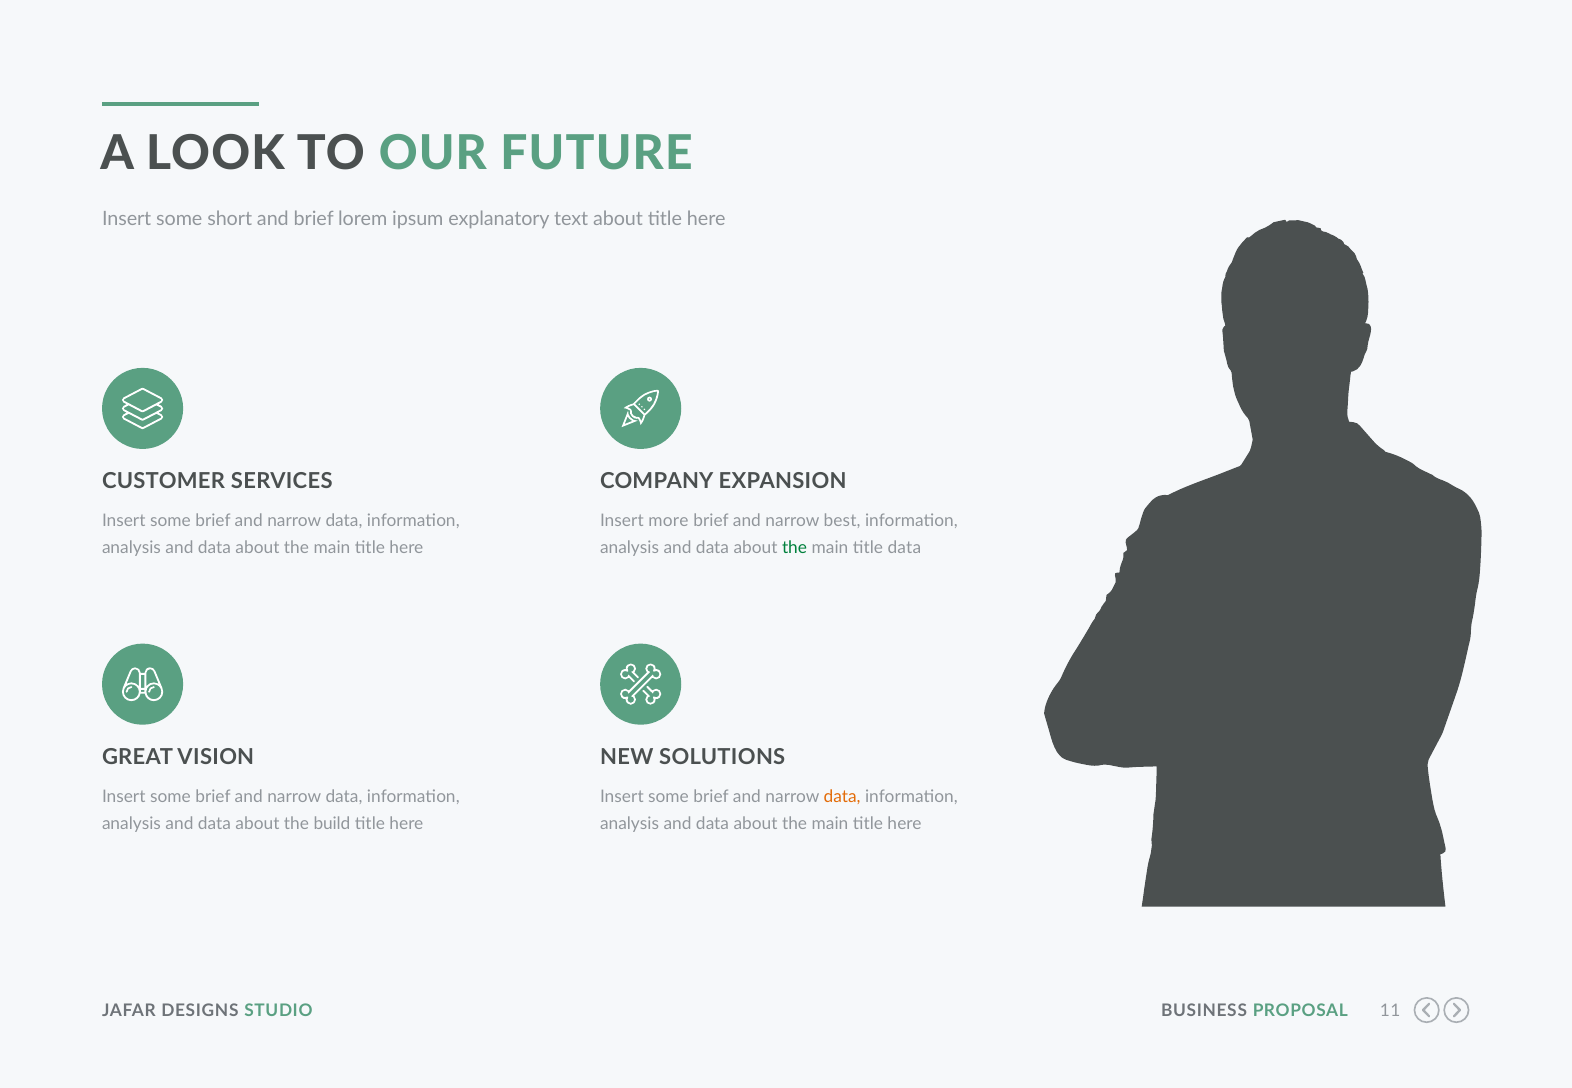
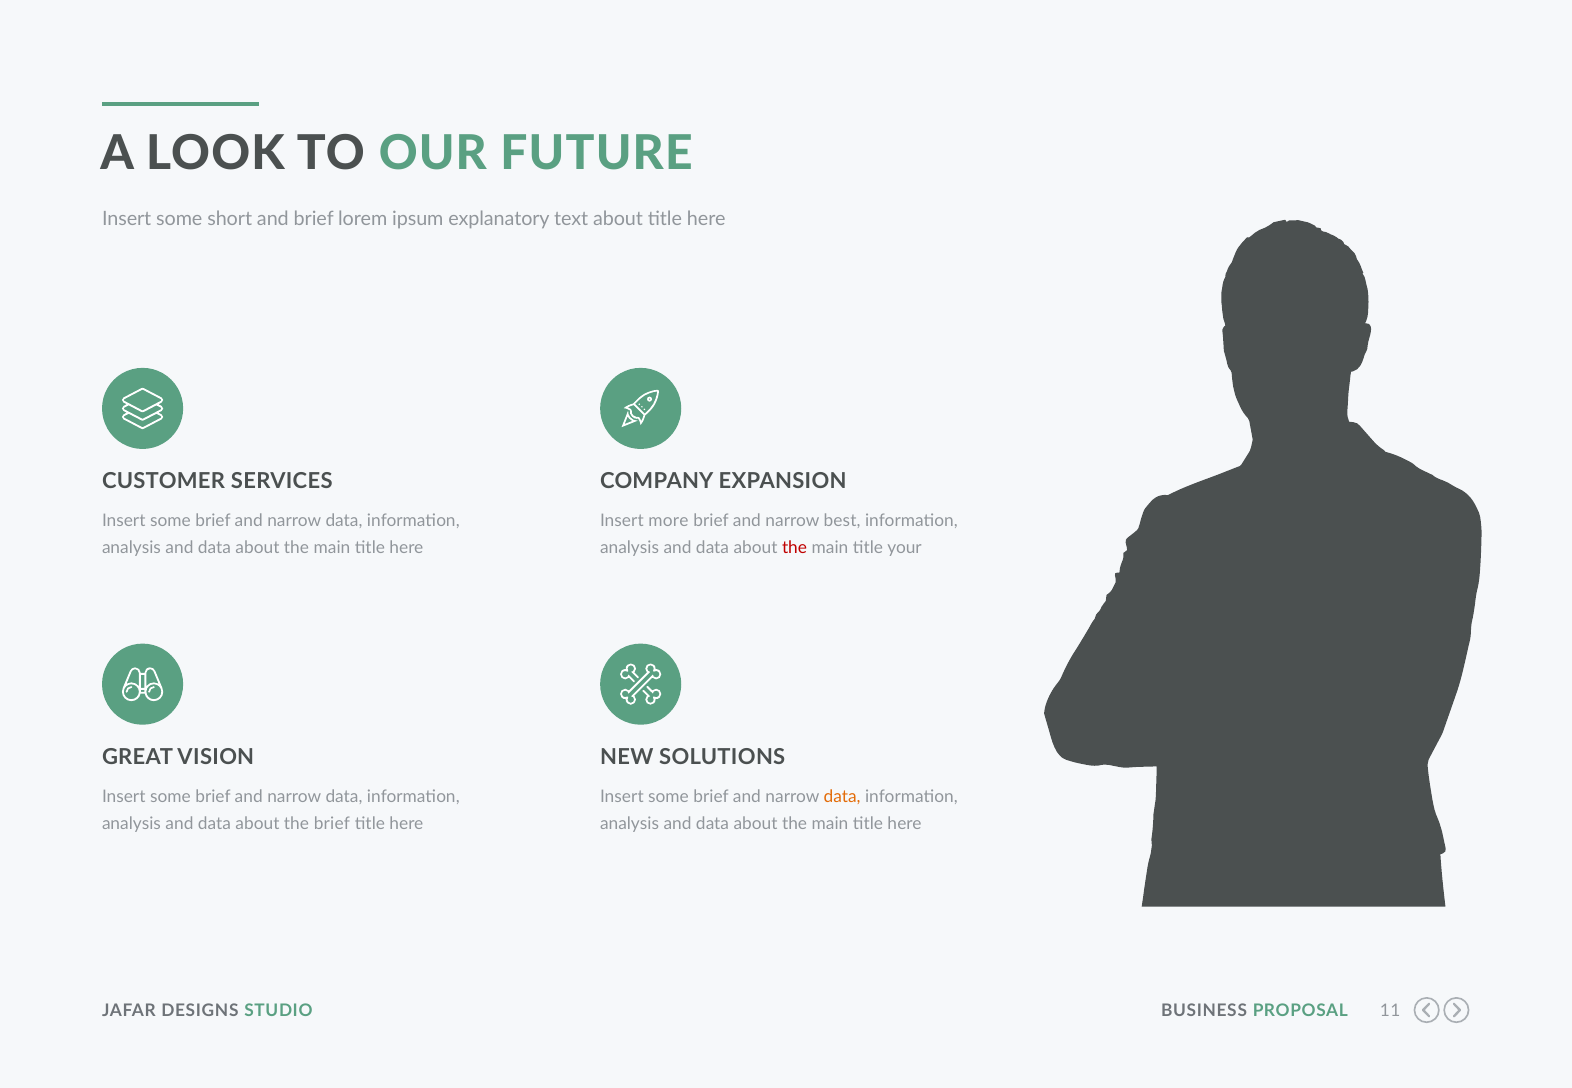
the colour: green -> red (795, 548)
title data: data -> your (905, 548)
the build: build -> brief (332, 824)
